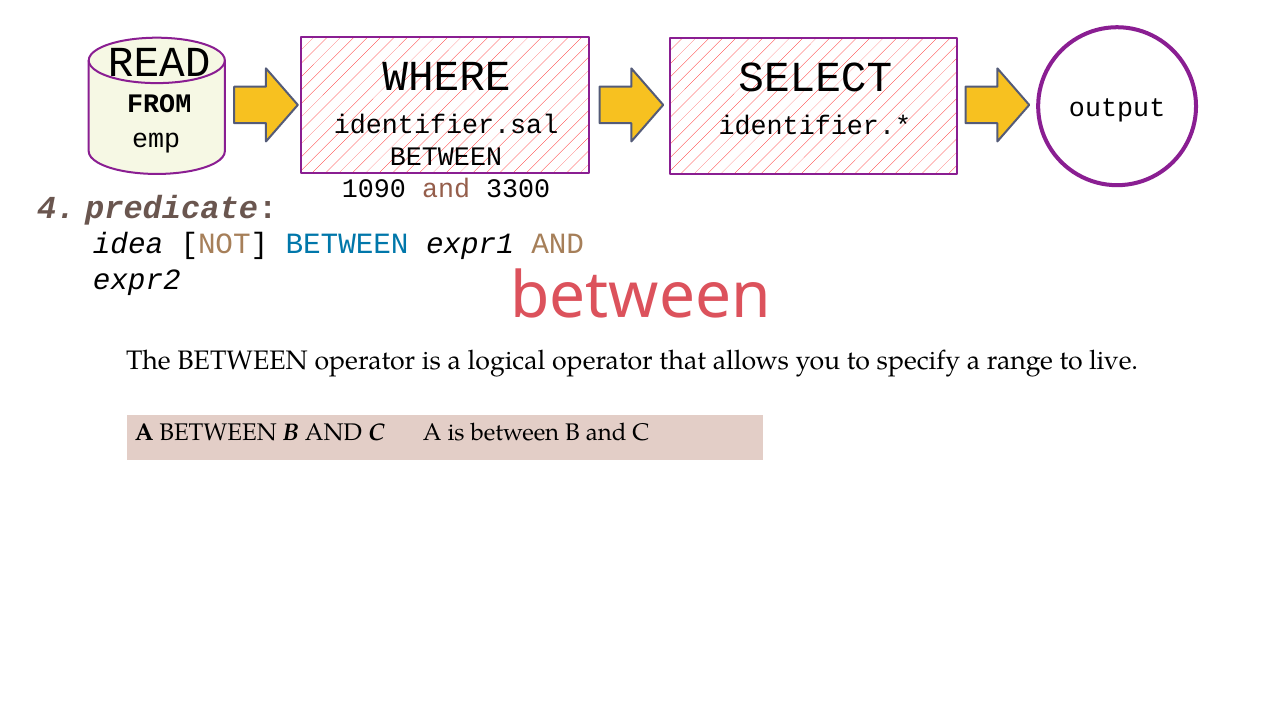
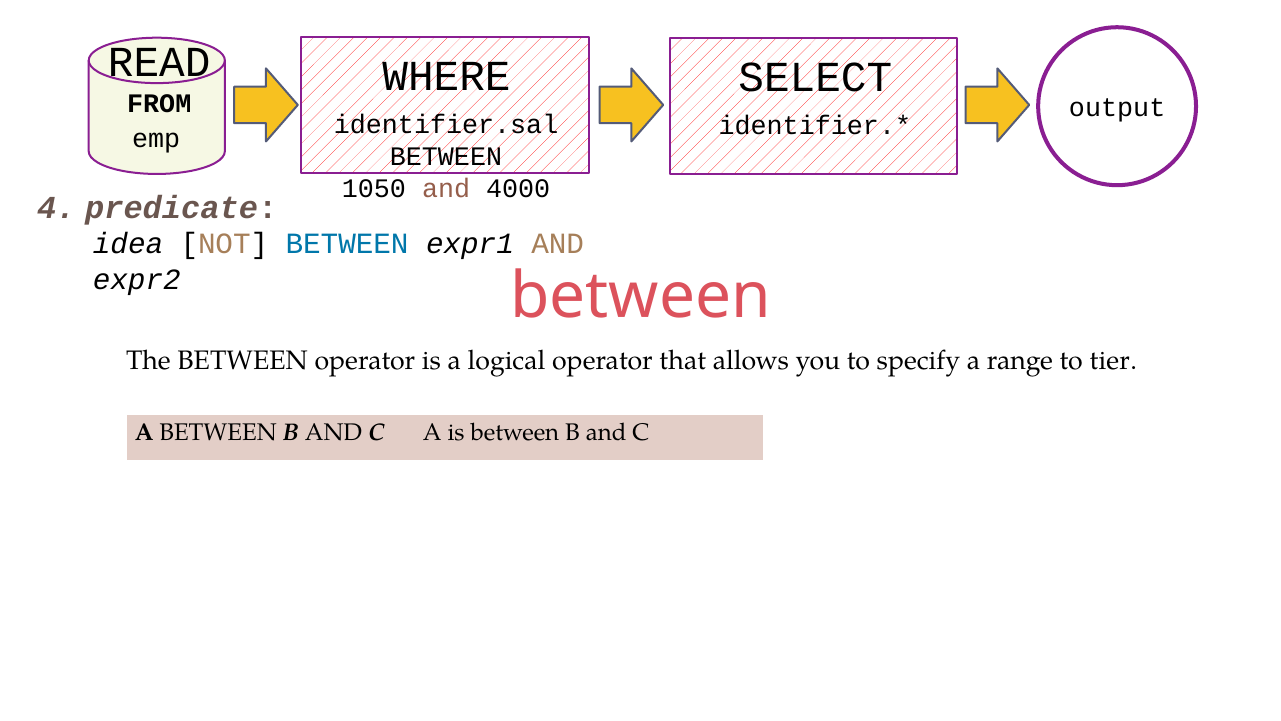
1090: 1090 -> 1050 (374, 189)
3300: 3300 -> 4000 (518, 189)
live: live -> tier (1113, 360)
